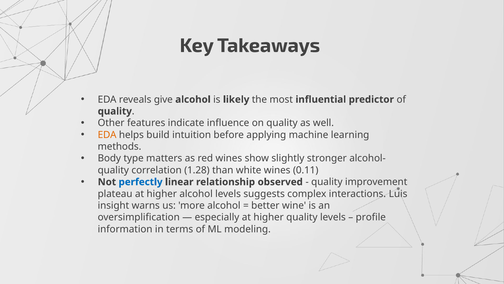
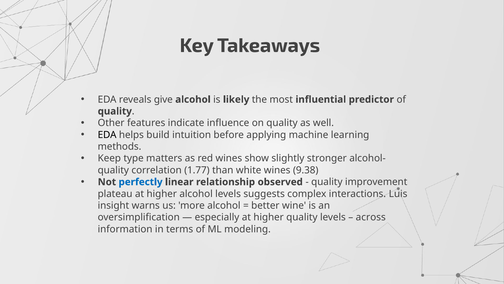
EDA colour: orange -> black (107, 135)
Body: Body -> Keep (109, 158)
1.28: 1.28 -> 1.77 (197, 170)
0.11: 0.11 -> 9.38 (306, 170)
profile: profile -> across (371, 217)
